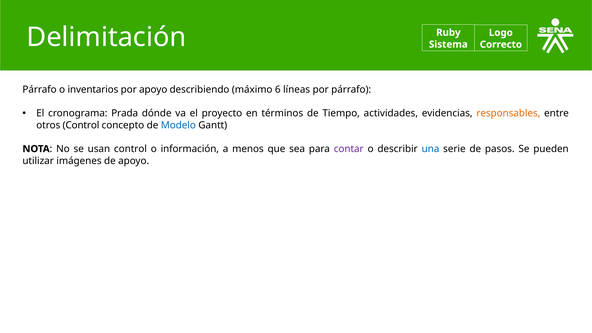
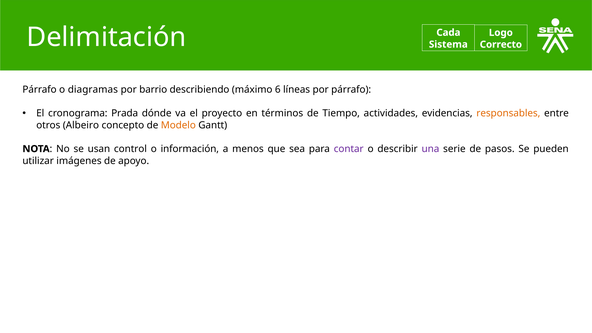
Ruby: Ruby -> Cada (448, 33)
inventarios: inventarios -> diagramas (93, 90)
por apoyo: apoyo -> barrio (153, 90)
otros Control: Control -> Albeiro (81, 125)
Modelo colour: blue -> orange (178, 125)
una colour: blue -> purple (430, 149)
